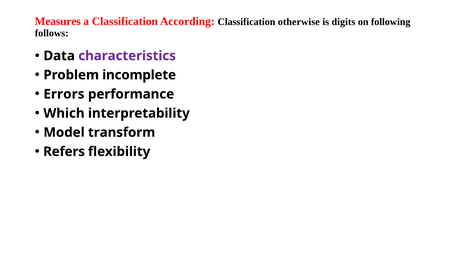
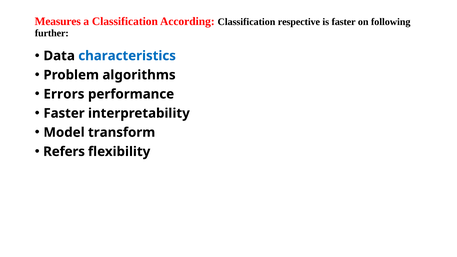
otherwise: otherwise -> respective (299, 22)
is digits: digits -> faster (344, 22)
follows: follows -> further (52, 33)
characteristics colour: purple -> blue (127, 56)
incomplete: incomplete -> algorithms (139, 75)
Which: Which -> Faster (64, 113)
